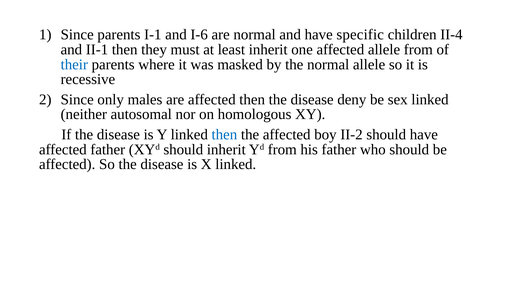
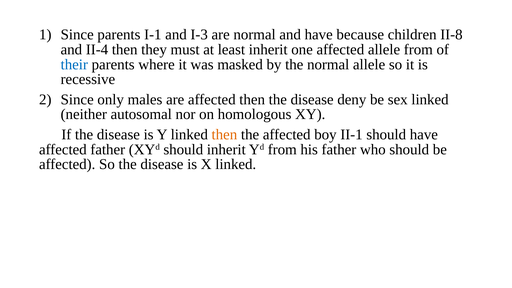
I-6: I-6 -> I-3 (199, 35)
specific: specific -> because (360, 35)
II-4: II-4 -> II-8 (451, 35)
II-1: II-1 -> II-4 (97, 50)
then colour: blue -> orange (224, 135)
II-2: II-2 -> II-1 (352, 135)
